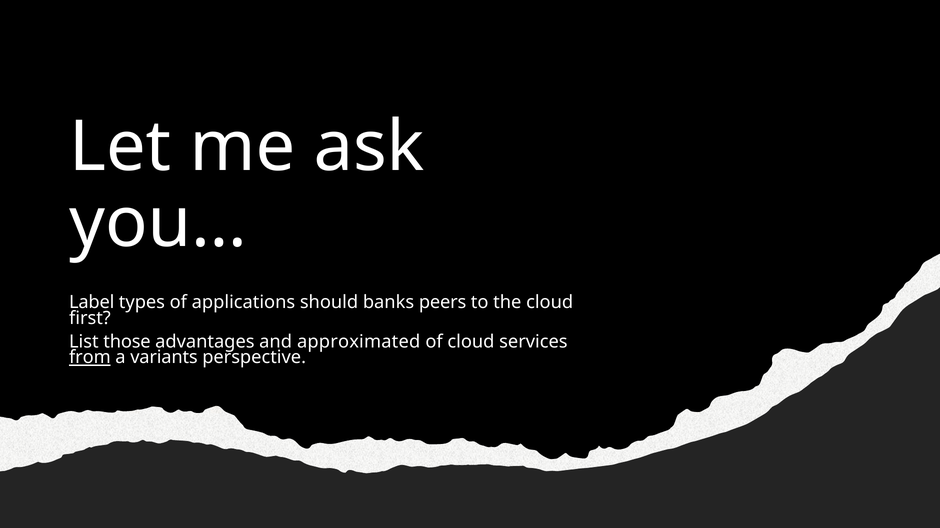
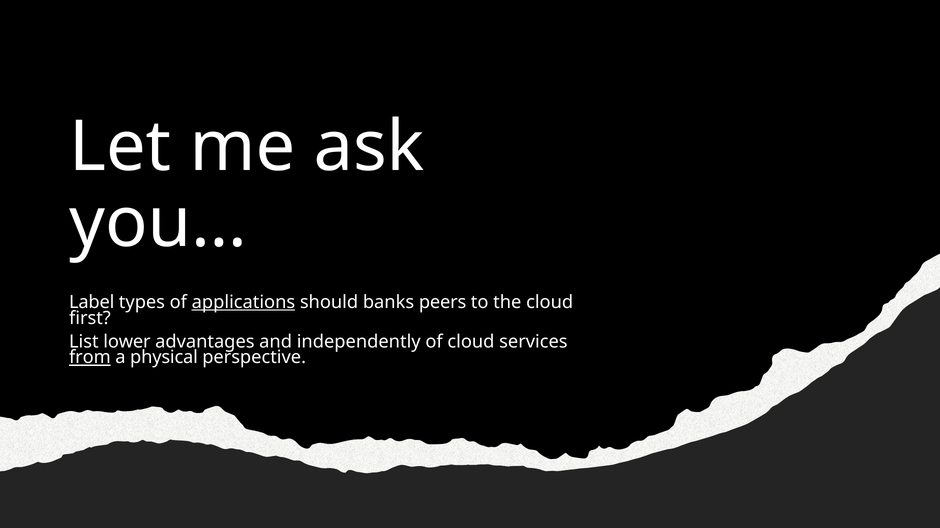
applications underline: none -> present (243, 303)
those: those -> lower (127, 342)
approximated: approximated -> independently (359, 342)
variants: variants -> physical (164, 358)
